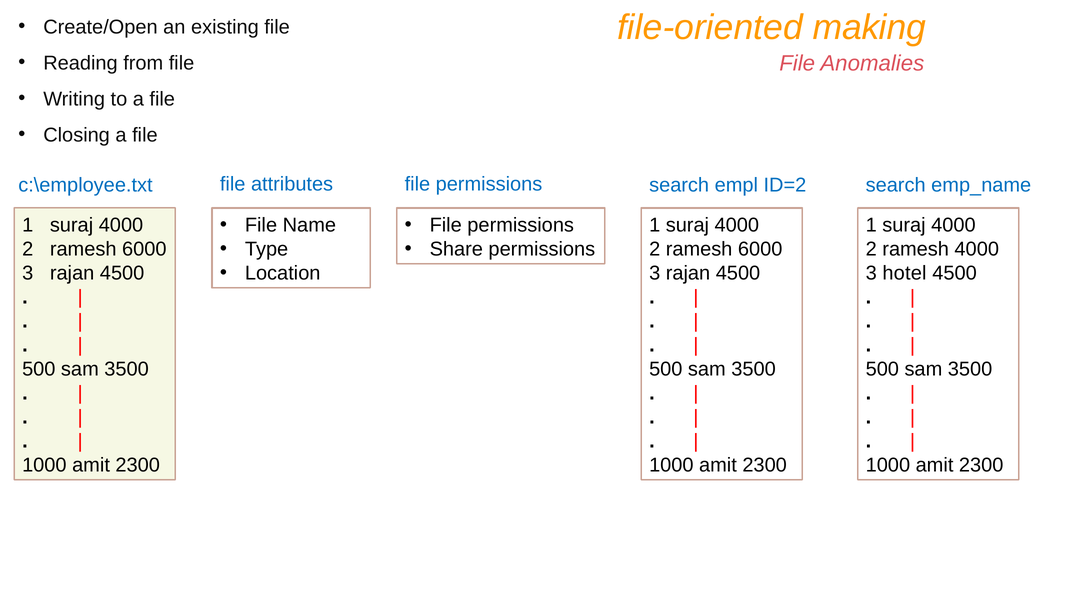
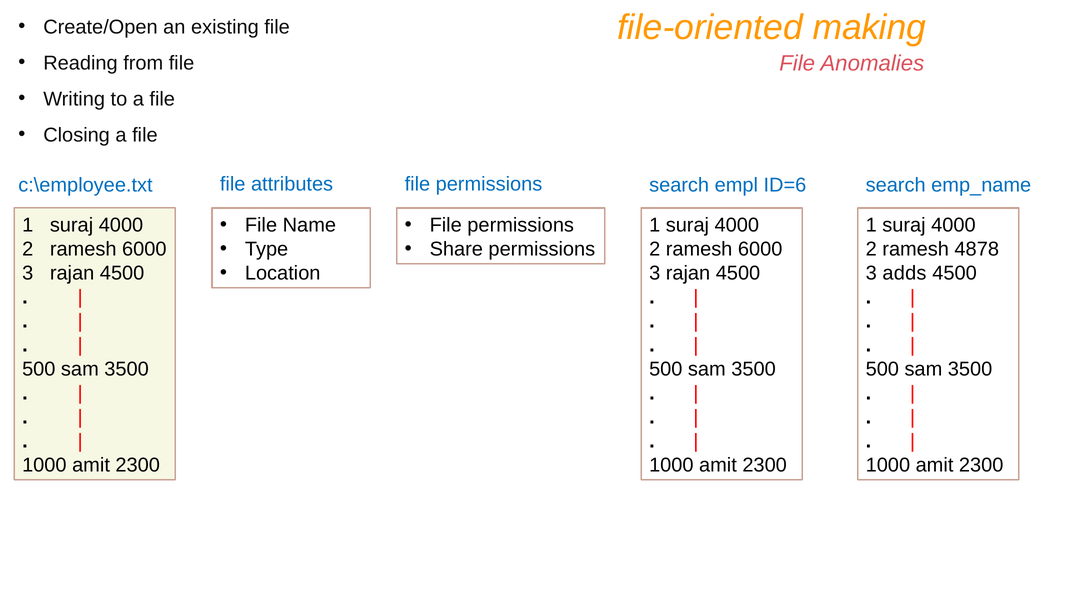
ID=2: ID=2 -> ID=6 (785, 185)
ramesh 4000: 4000 -> 4878 (977, 249)
hotel: hotel -> adds (904, 273)
